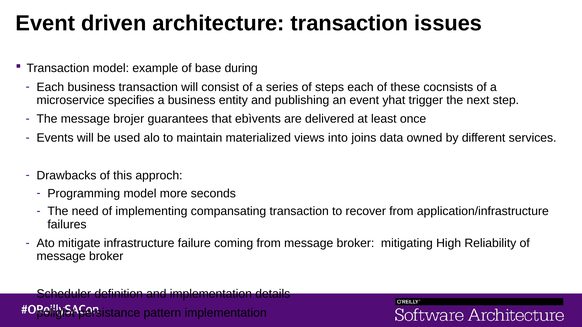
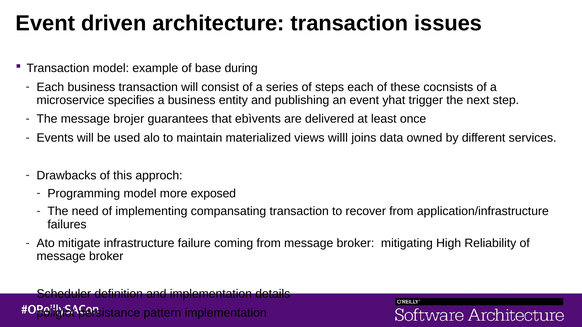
into: into -> willl (338, 138)
seconds: seconds -> exposed (213, 194)
